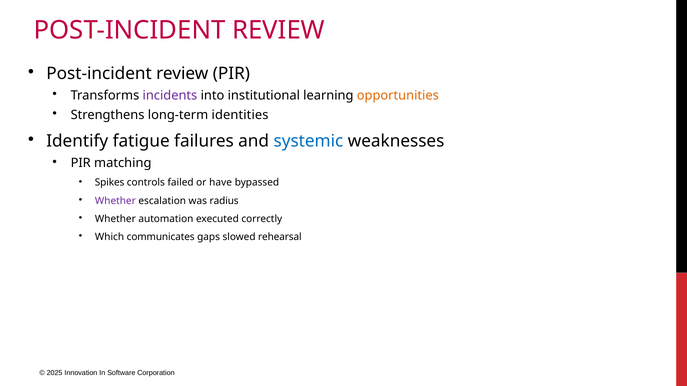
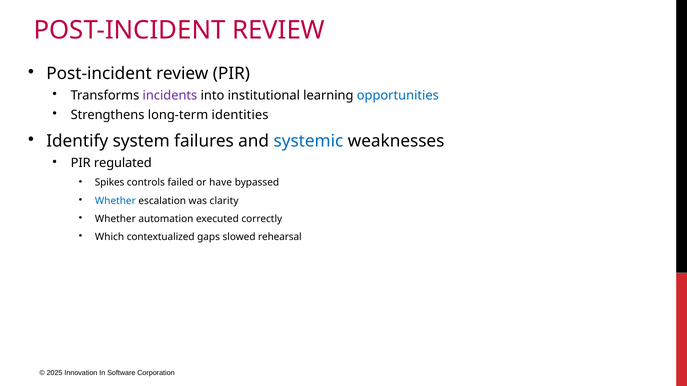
opportunities colour: orange -> blue (398, 95)
fatigue: fatigue -> system (141, 141)
matching: matching -> regulated (123, 163)
Whether colour: purple -> blue (115, 201)
radius: radius -> clarity (224, 201)
communicates: communicates -> contextualized (161, 237)
